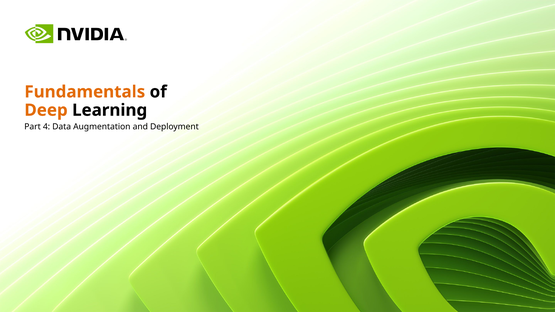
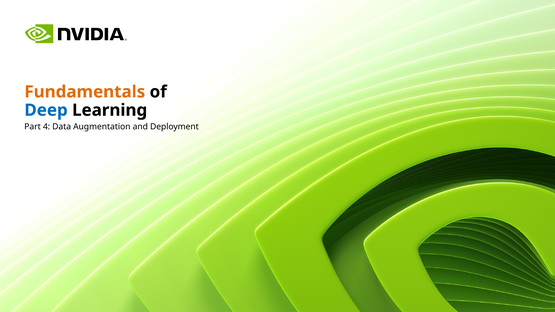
Deep colour: orange -> blue (46, 110)
